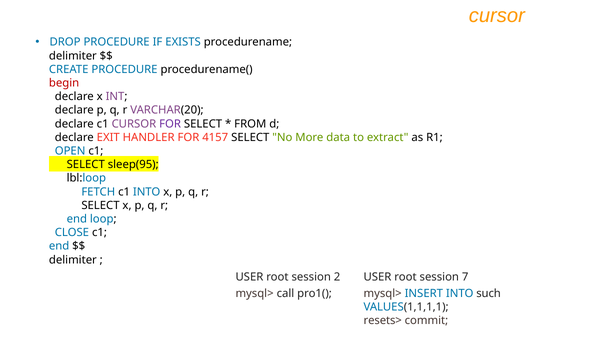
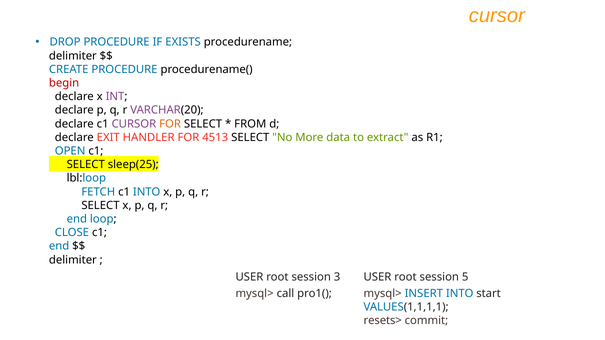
FOR colour: purple -> orange (170, 124)
4157: 4157 -> 4513 (215, 138)
sleep(95: sleep(95 -> sleep(25 (133, 165)
2: 2 -> 3 (337, 277)
7: 7 -> 5 (465, 277)
such: such -> start (489, 294)
